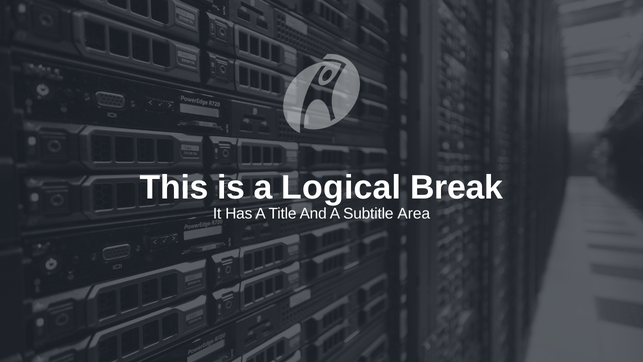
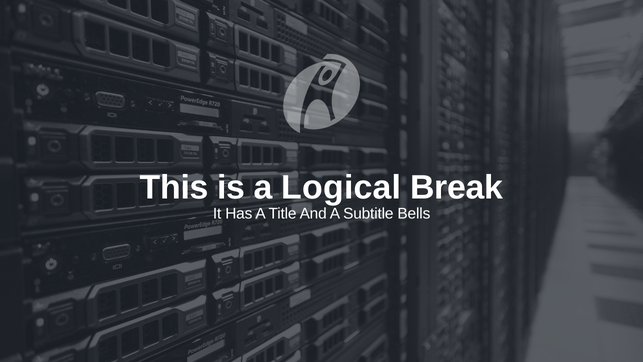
Area: Area -> Bells (414, 213)
